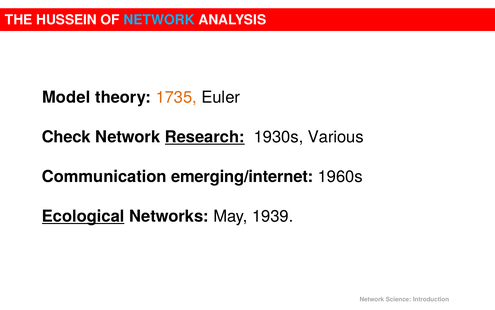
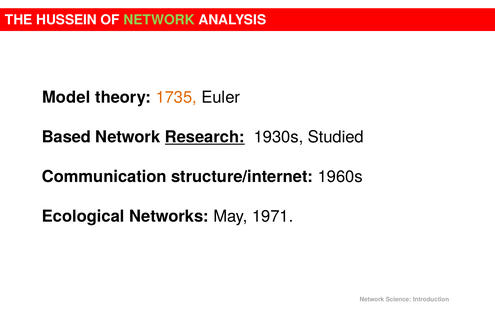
NETWORK colour: light blue -> light green (159, 20)
Check: Check -> Based (66, 137)
Various: Various -> Studied (336, 137)
emerging/internet: emerging/internet -> structure/internet (242, 176)
Ecological underline: present -> none (83, 216)
1939: 1939 -> 1971 (273, 216)
